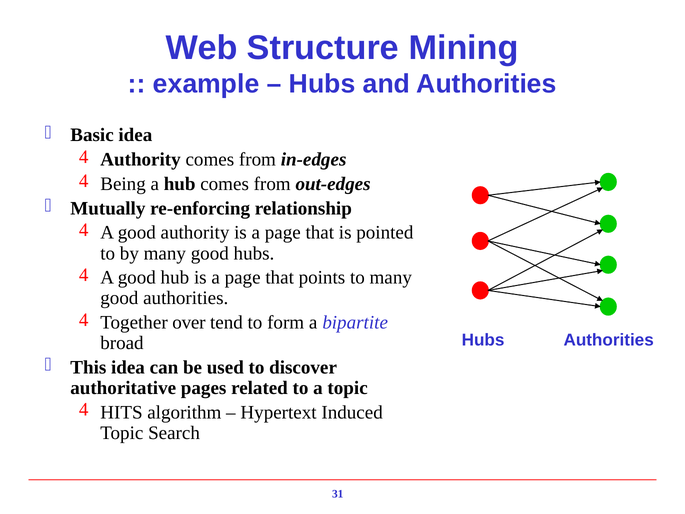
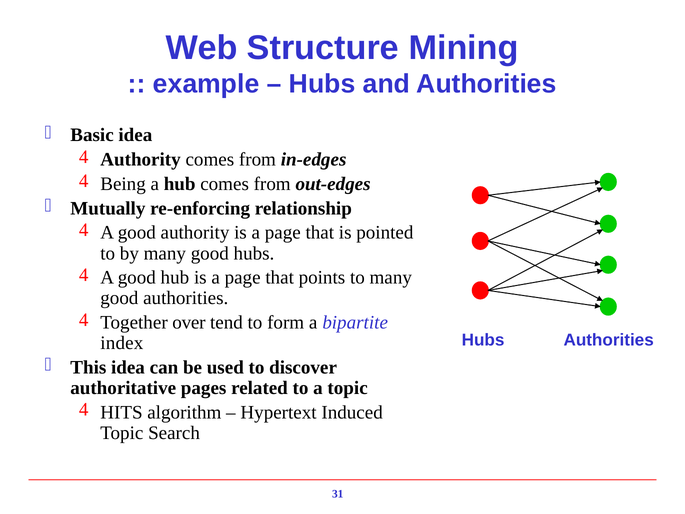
broad: broad -> index (122, 343)
